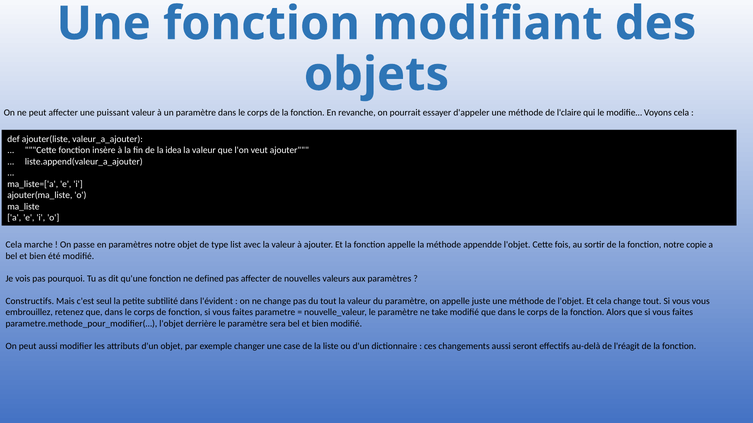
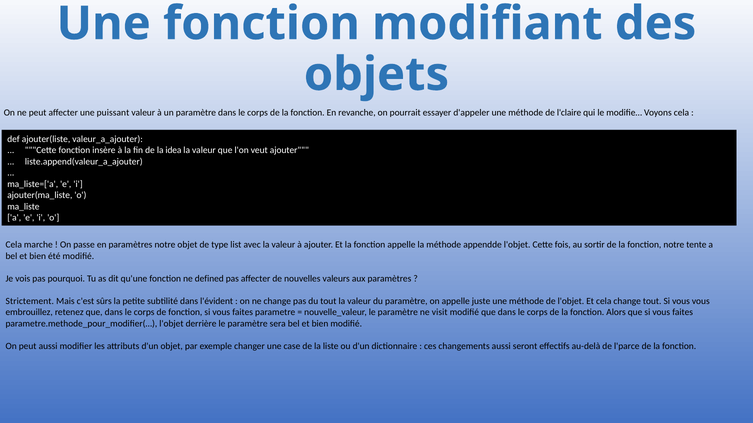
copie: copie -> tente (696, 245)
Constructifs: Constructifs -> Strictement (30, 301)
seul: seul -> sûrs (104, 301)
take: take -> visit (440, 313)
l'réagit: l'réagit -> l'parce (627, 347)
